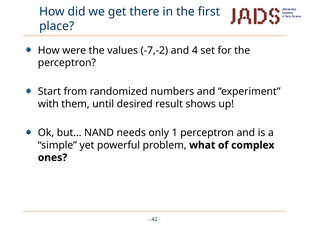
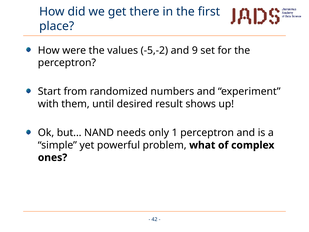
-7,-2: -7,-2 -> -5,-2 (154, 50)
4: 4 -> 9 (195, 50)
